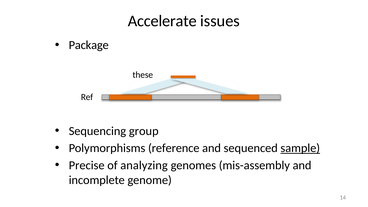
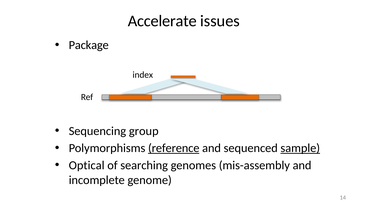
these: these -> index (143, 75)
reference underline: none -> present (174, 148)
Precise: Precise -> Optical (87, 165)
analyzing: analyzing -> searching (144, 165)
